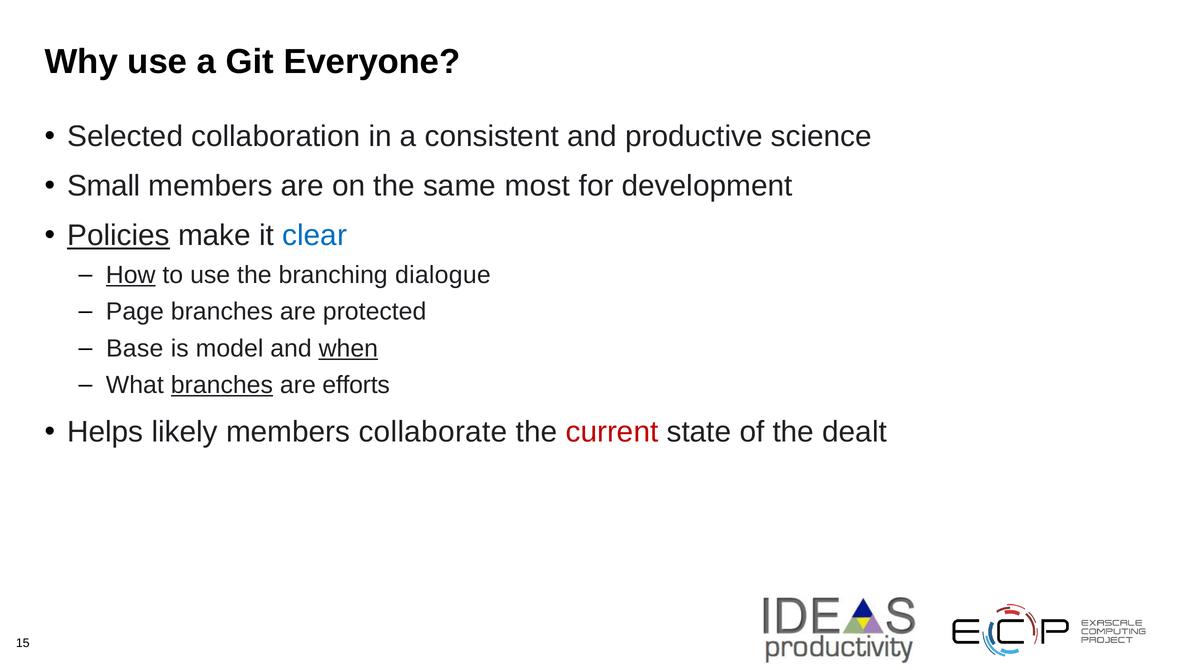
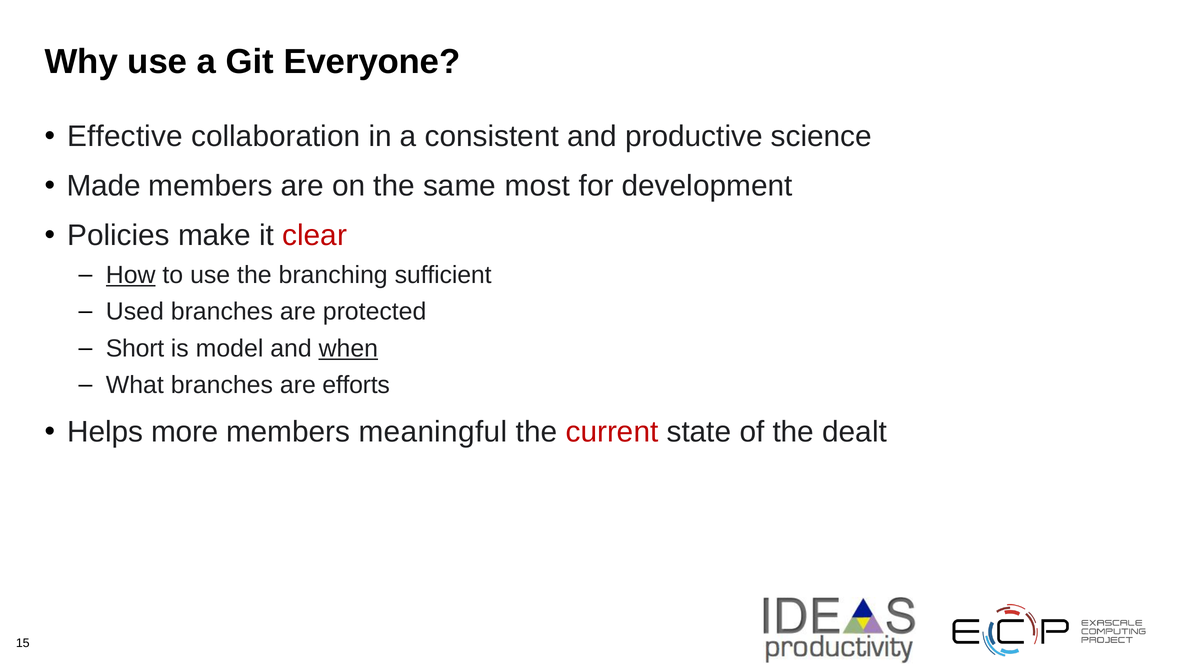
Selected: Selected -> Effective (125, 137)
Small: Small -> Made (104, 186)
Policies underline: present -> none (119, 236)
clear colour: blue -> red (315, 236)
dialogue: dialogue -> sufficient (443, 275)
Page: Page -> Used (135, 312)
Base: Base -> Short (135, 349)
branches underline: present -> none (222, 386)
likely: likely -> more (185, 432)
collaborate: collaborate -> meaningful (433, 432)
